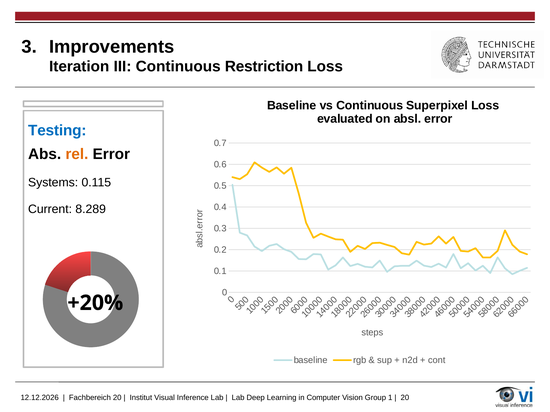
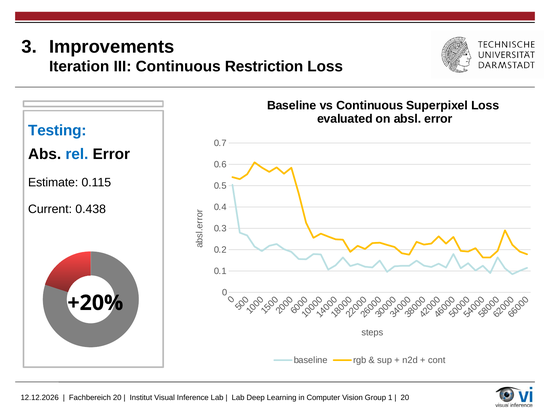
rel colour: orange -> blue (77, 154)
Systems: Systems -> Estimate (53, 183)
8.289: 8.289 -> 0.438 (91, 209)
